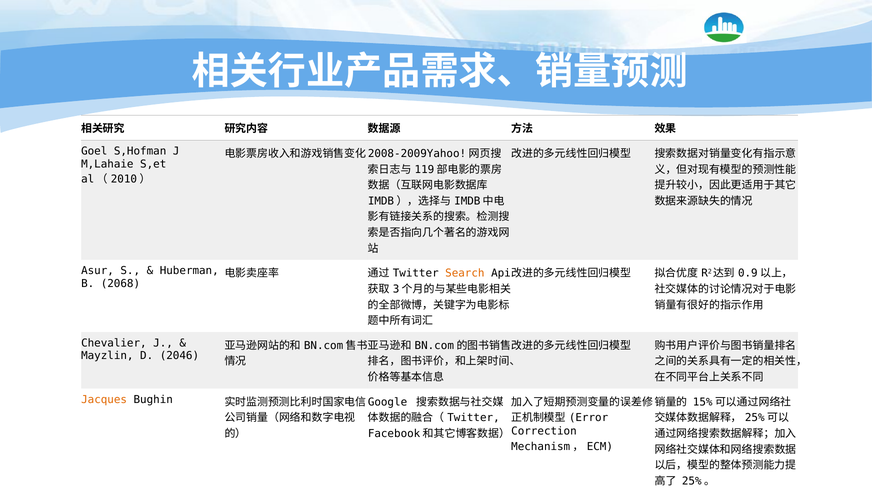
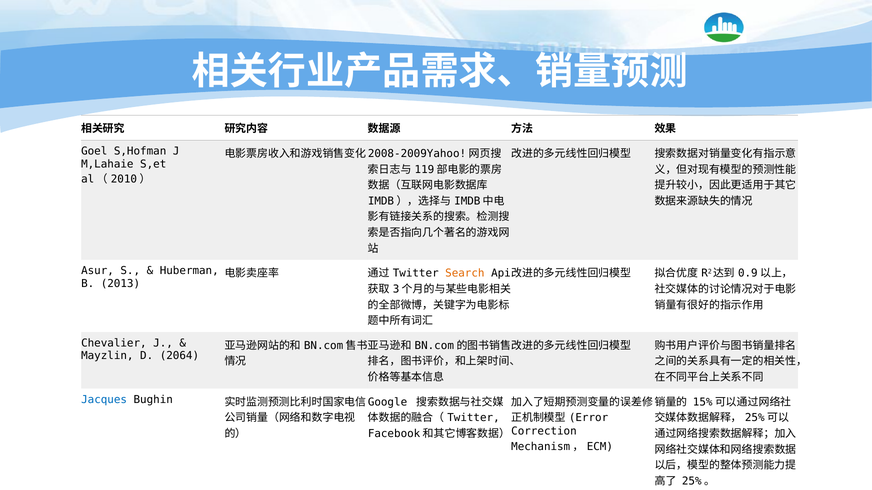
2068: 2068 -> 2013 (120, 284)
2046: 2046 -> 2064 (179, 356)
Jacques colour: orange -> blue (104, 400)
